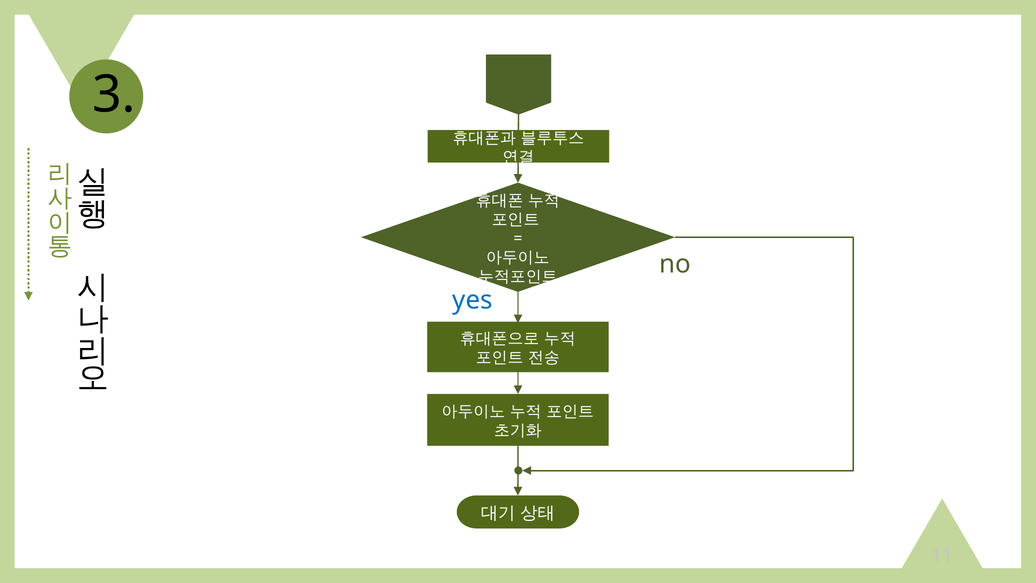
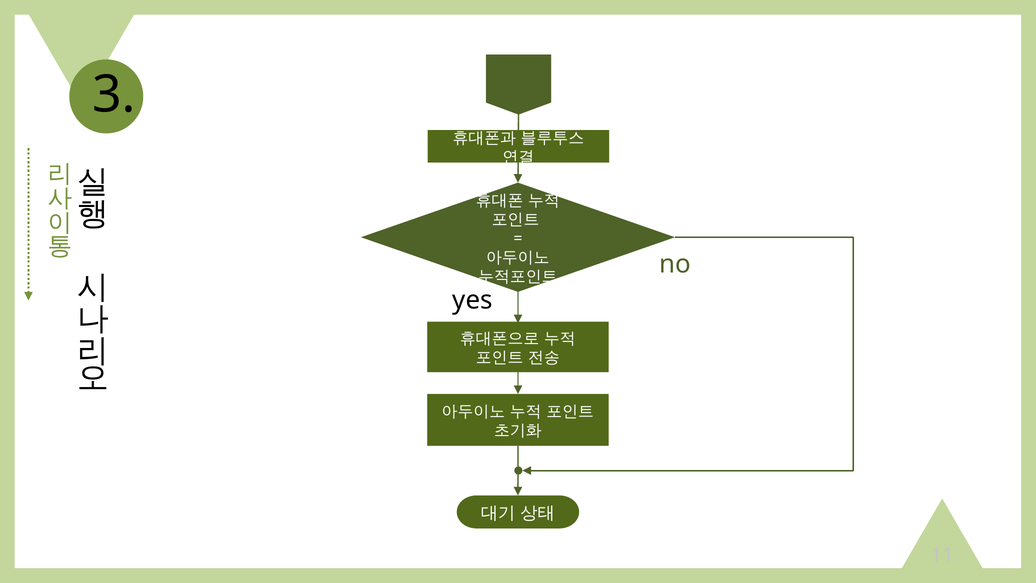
yes colour: blue -> black (473, 300)
